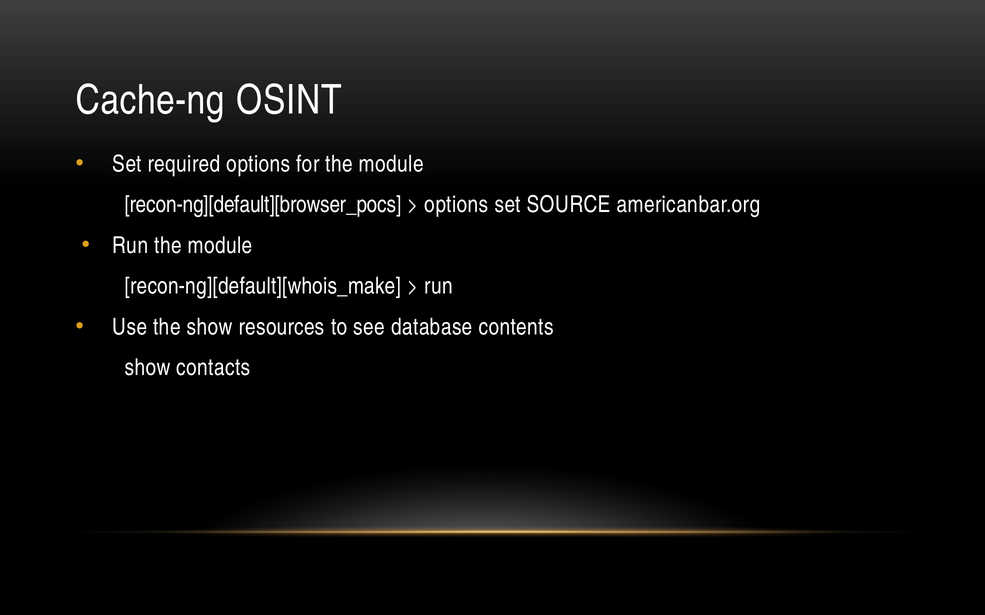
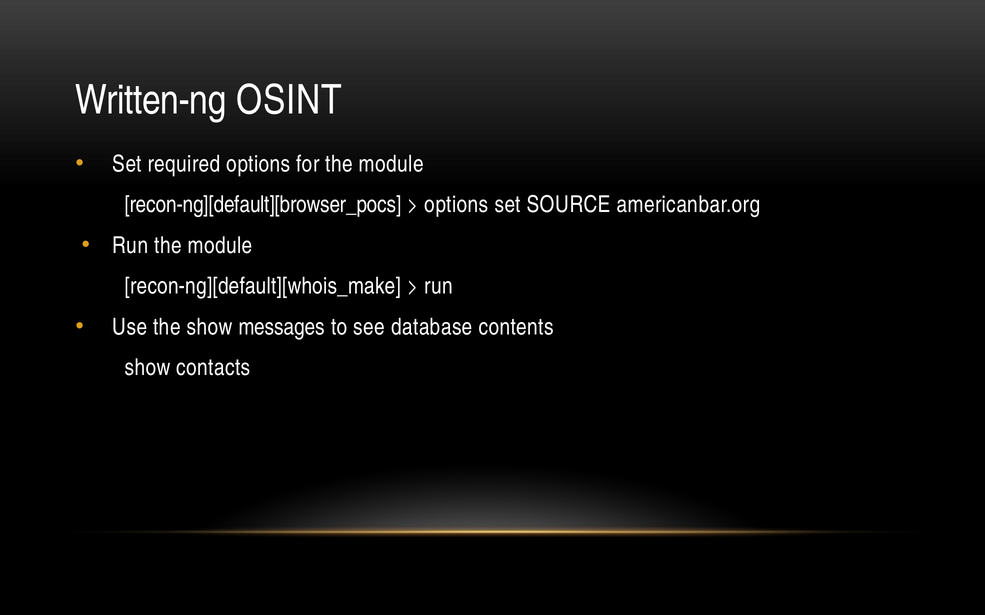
Cache-ng: Cache-ng -> Written-ng (151, 101)
resources: resources -> messages (282, 327)
